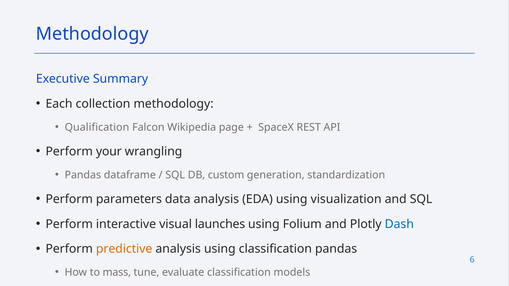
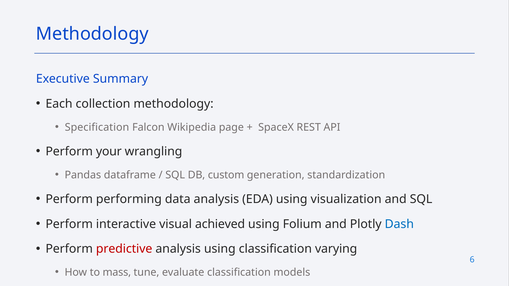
Qualification: Qualification -> Specification (97, 127)
parameters: parameters -> performing (129, 199)
launches: launches -> achieved (220, 224)
predictive colour: orange -> red (124, 249)
classification pandas: pandas -> varying (336, 249)
